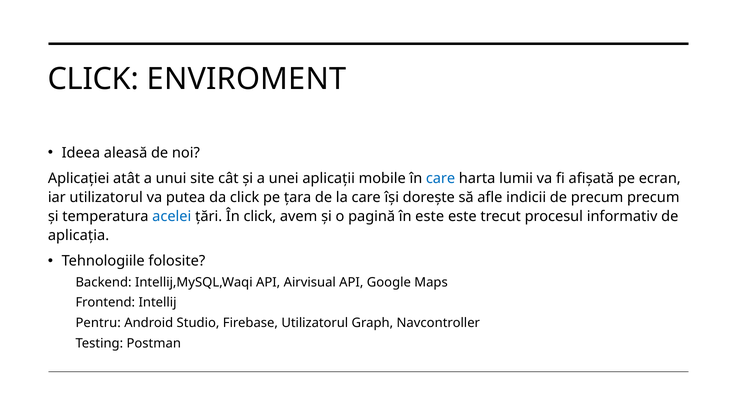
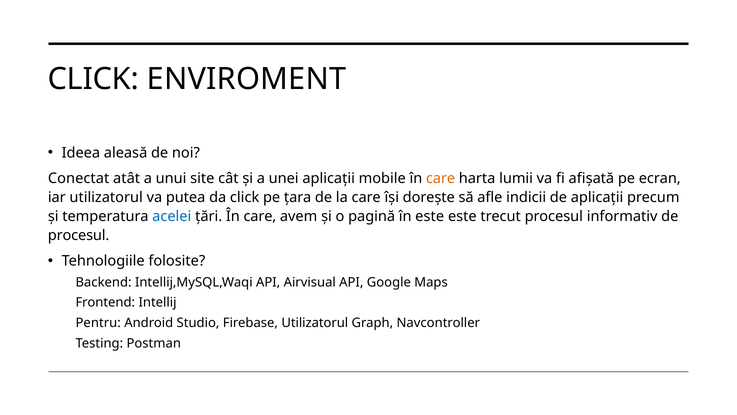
Aplicației: Aplicației -> Conectat (79, 178)
care colour: blue -> orange (441, 178)
de precum: precum -> aplicații (597, 197)
țări În click: click -> care (260, 216)
aplicația: aplicația -> procesul (79, 235)
